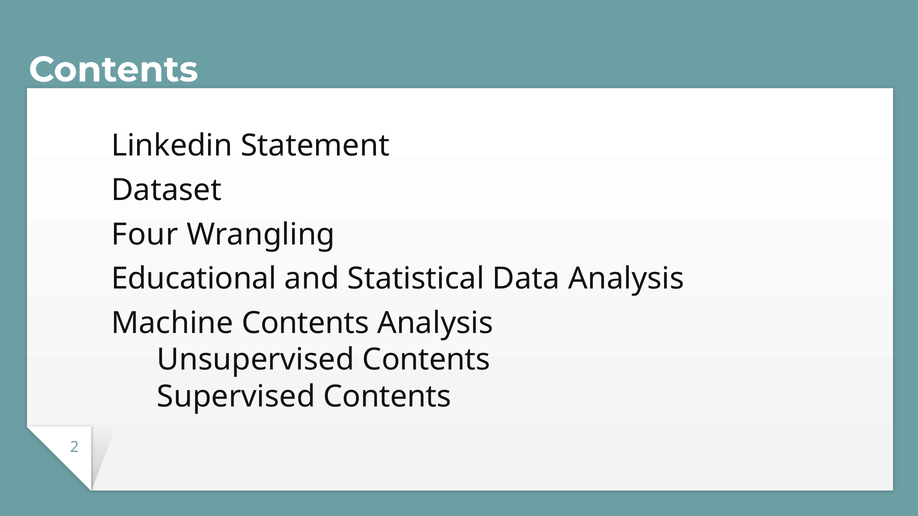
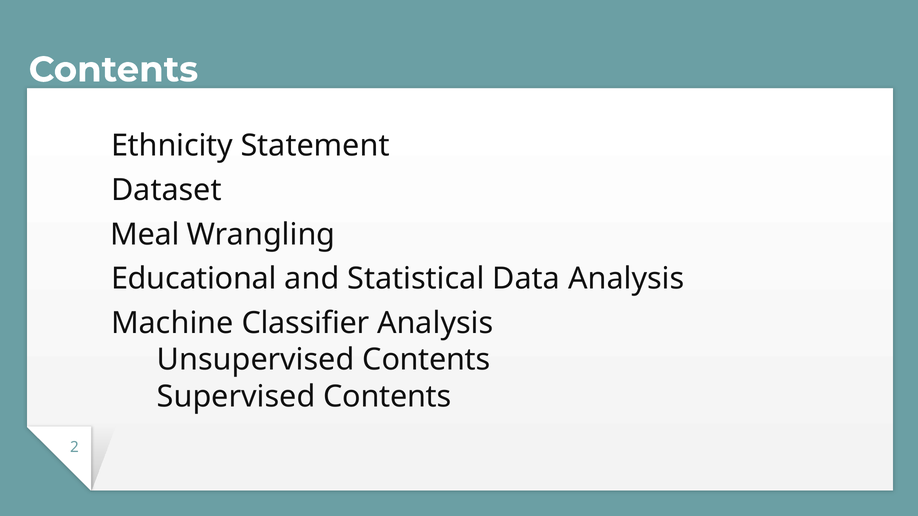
Linkedin: Linkedin -> Ethnicity (172, 146)
Four: Four -> Meal (145, 235)
Machine Contents: Contents -> Classifier (305, 323)
